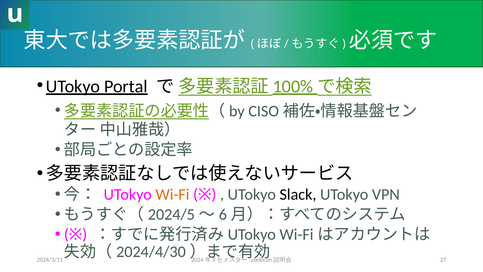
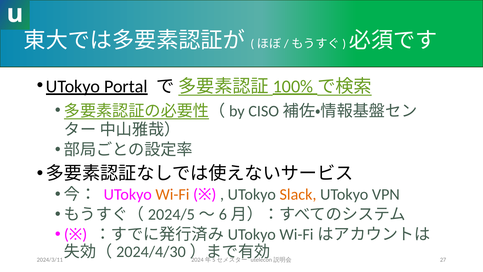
Slack colour: black -> orange (298, 194)
